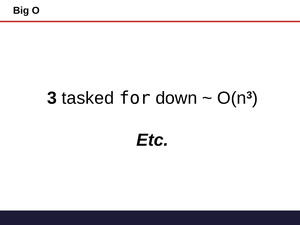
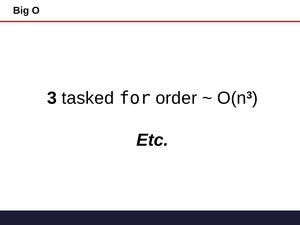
down: down -> order (176, 98)
